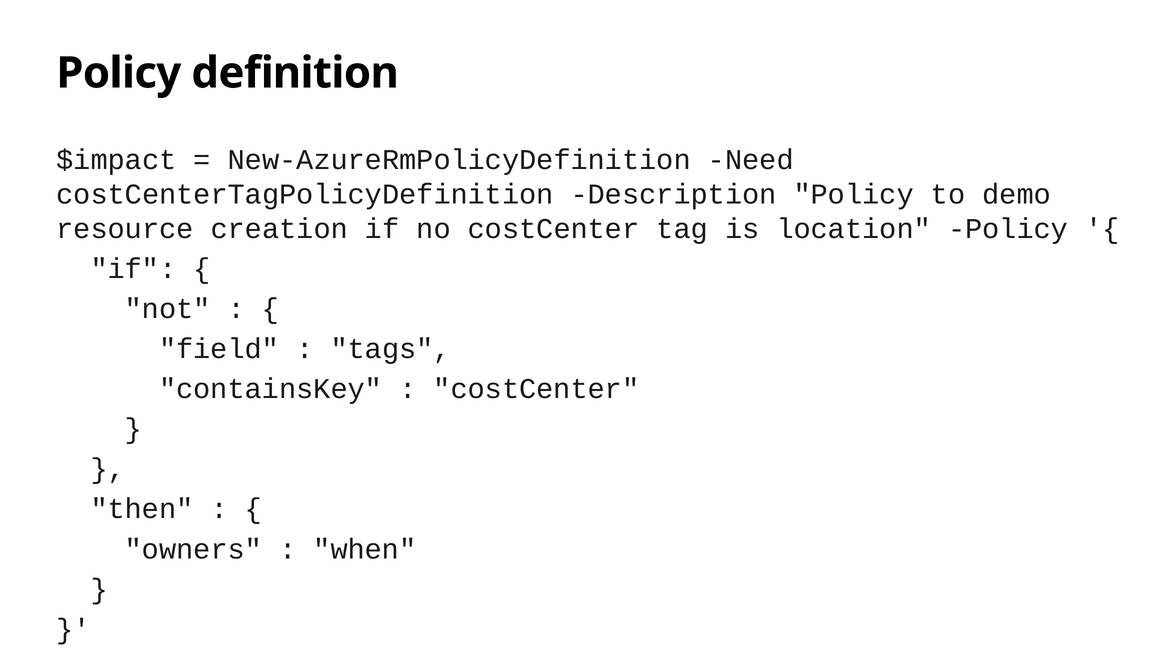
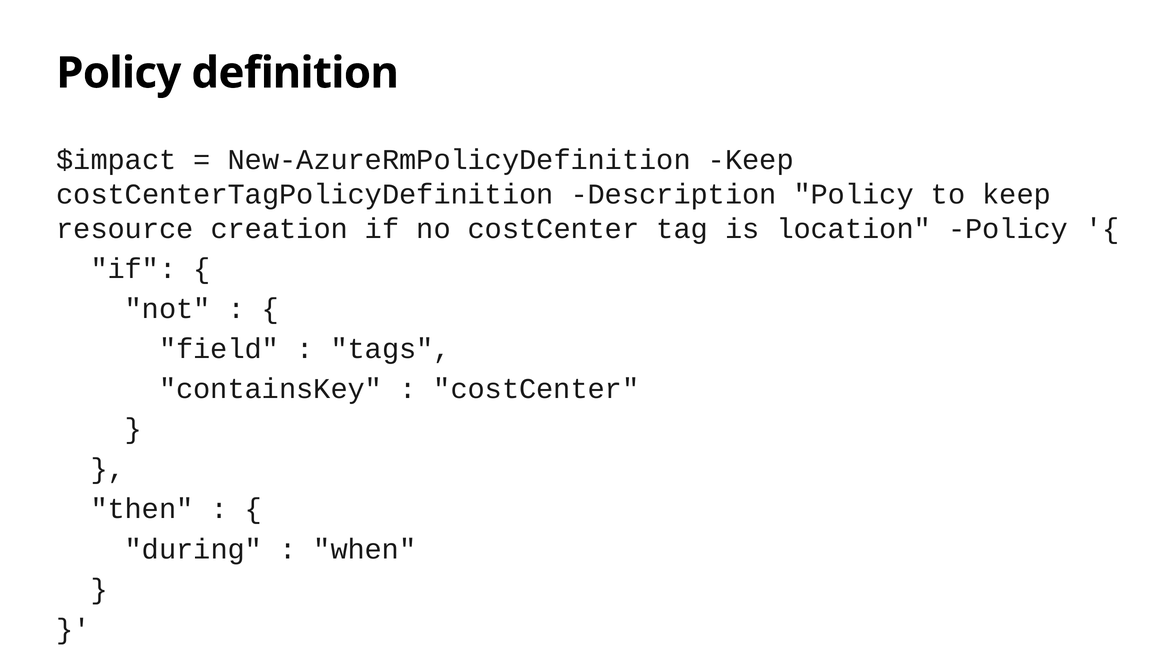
New-AzureRmPolicyDefinition Need: Need -> Keep (751, 160)
to demo: demo -> keep (1017, 194)
owners: owners -> during (193, 549)
